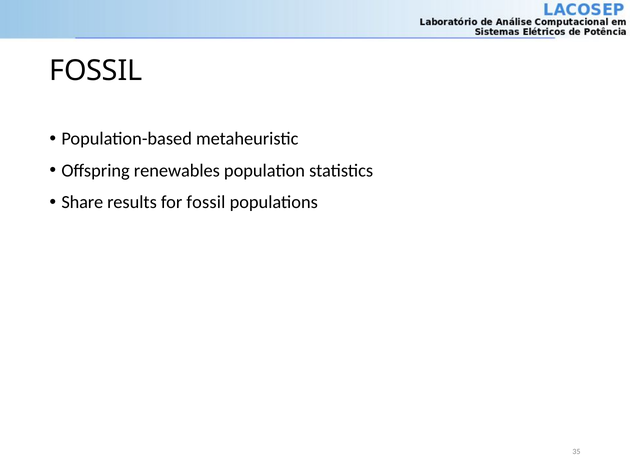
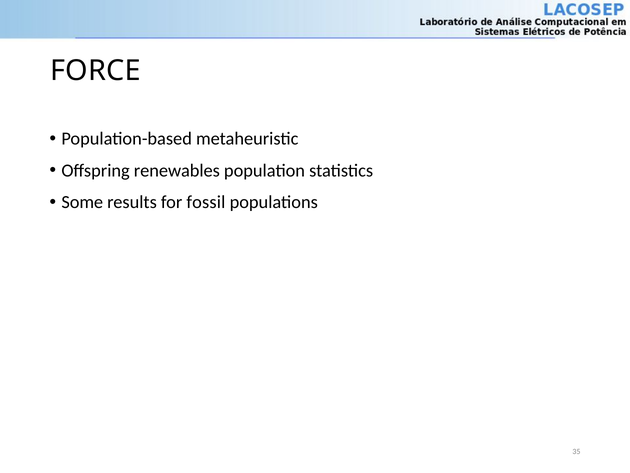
FOSSIL: FOSSIL -> FORCE (96, 71)
Share: Share -> Some (82, 202)
